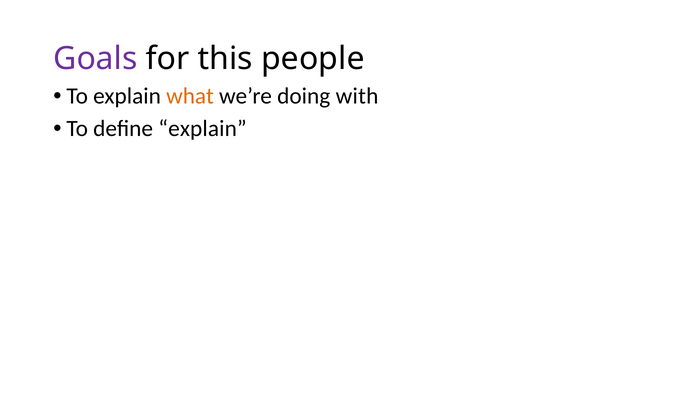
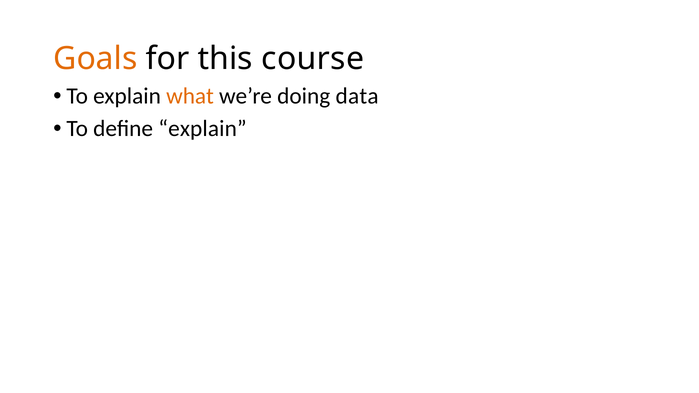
Goals colour: purple -> orange (95, 59)
people: people -> course (313, 59)
with: with -> data (357, 96)
